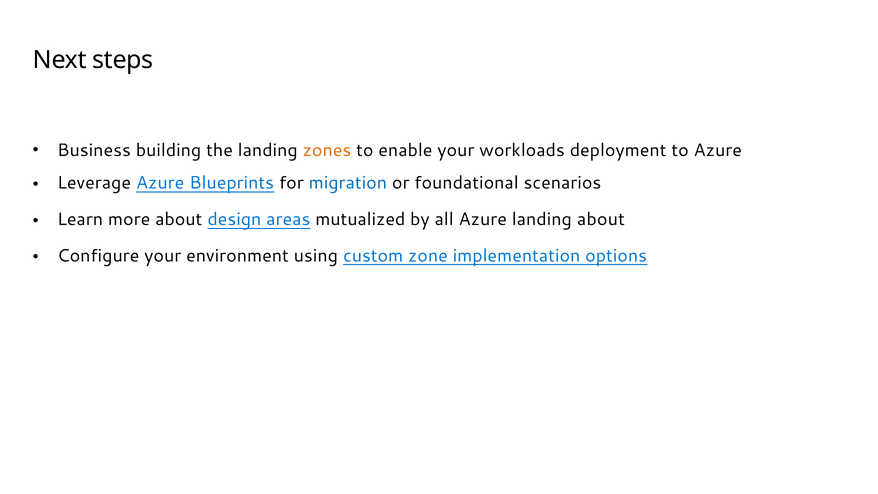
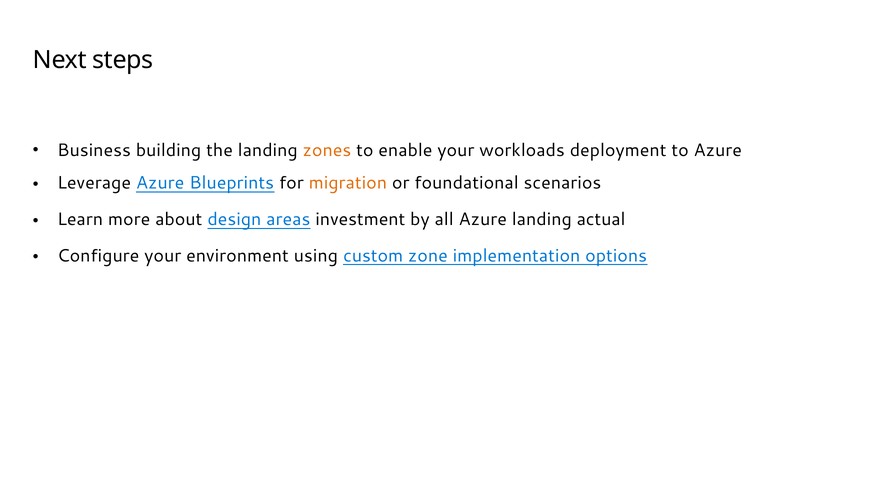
migration colour: blue -> orange (348, 183)
mutualized: mutualized -> investment (360, 219)
landing about: about -> actual (601, 219)
